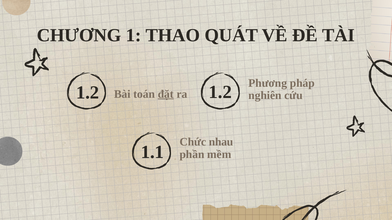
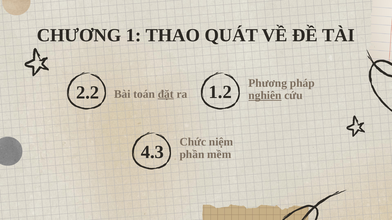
1.2: 1.2 -> 2.2 (88, 93)
nghiên underline: none -> present (265, 96)
nhau: nhau -> niệm (221, 142)
1.1: 1.1 -> 4.3 (152, 152)
